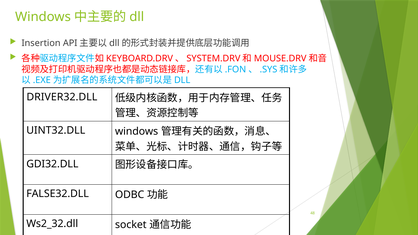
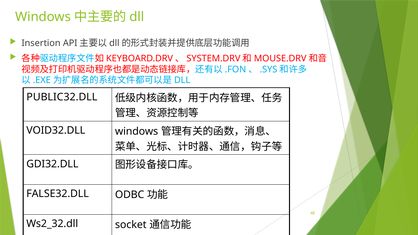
DRIVER32.DLL: DRIVER32.DLL -> PUBLIC32.DLL (62, 97)
UINT32.DLL: UINT32.DLL -> VOID32.DLL (56, 131)
